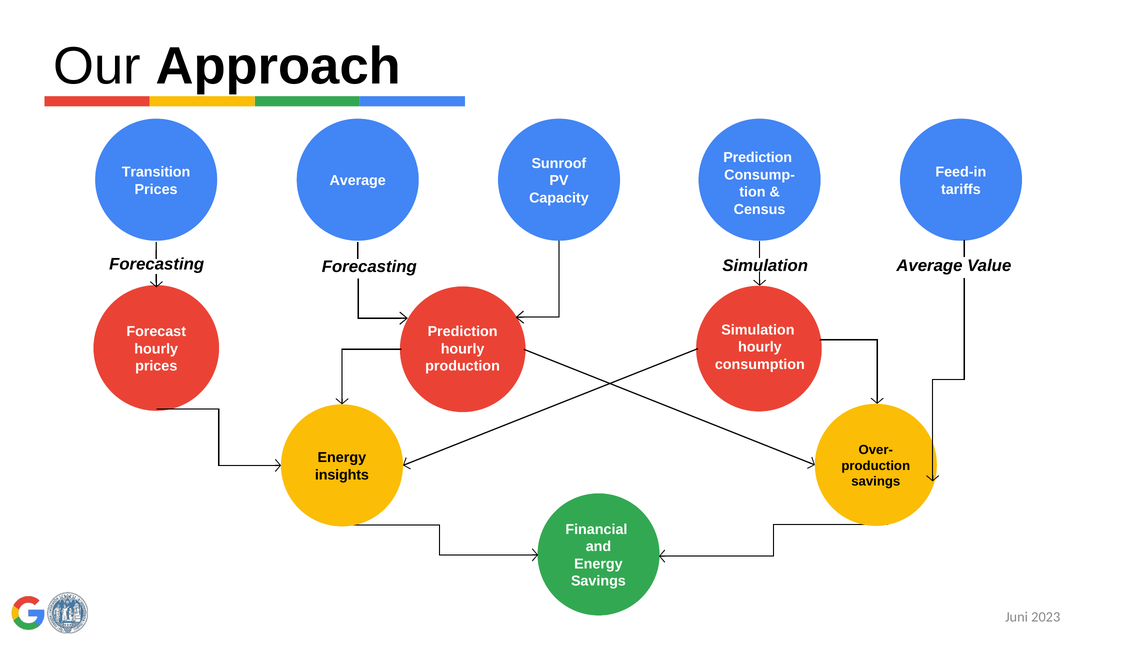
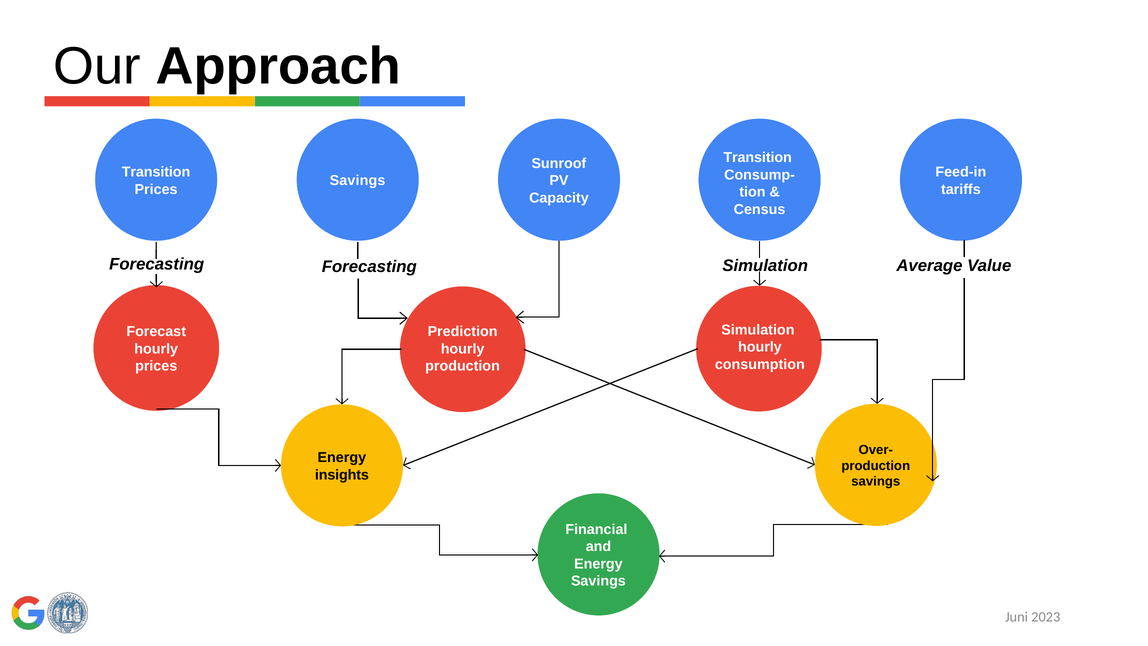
Prediction: Prediction -> Transition (758, 158)
Average: Average -> Savings (358, 181)
